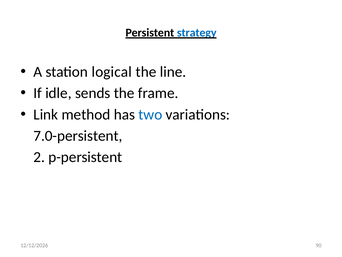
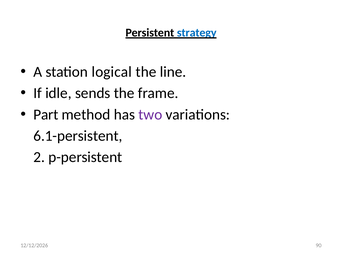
Link: Link -> Part (46, 114)
two colour: blue -> purple (150, 114)
7.0-persistent: 7.0-persistent -> 6.1-persistent (78, 136)
